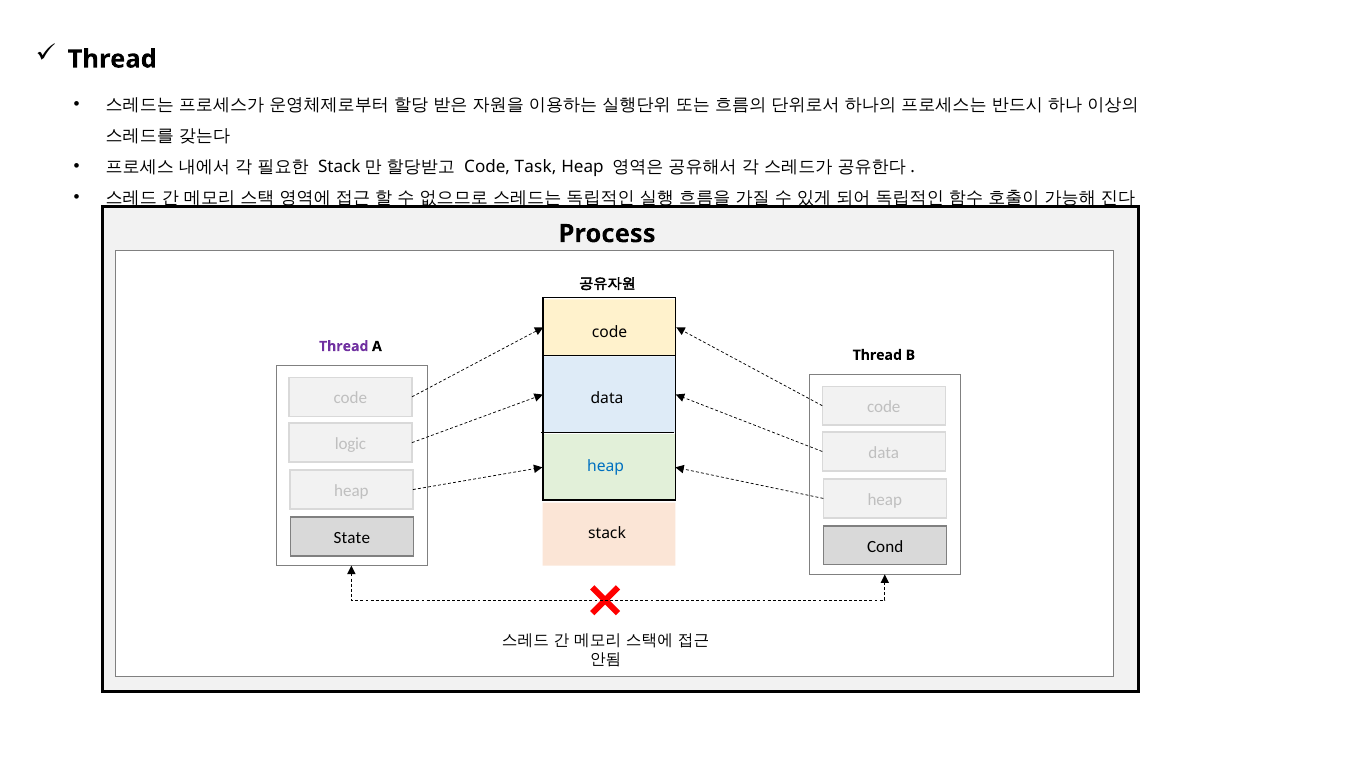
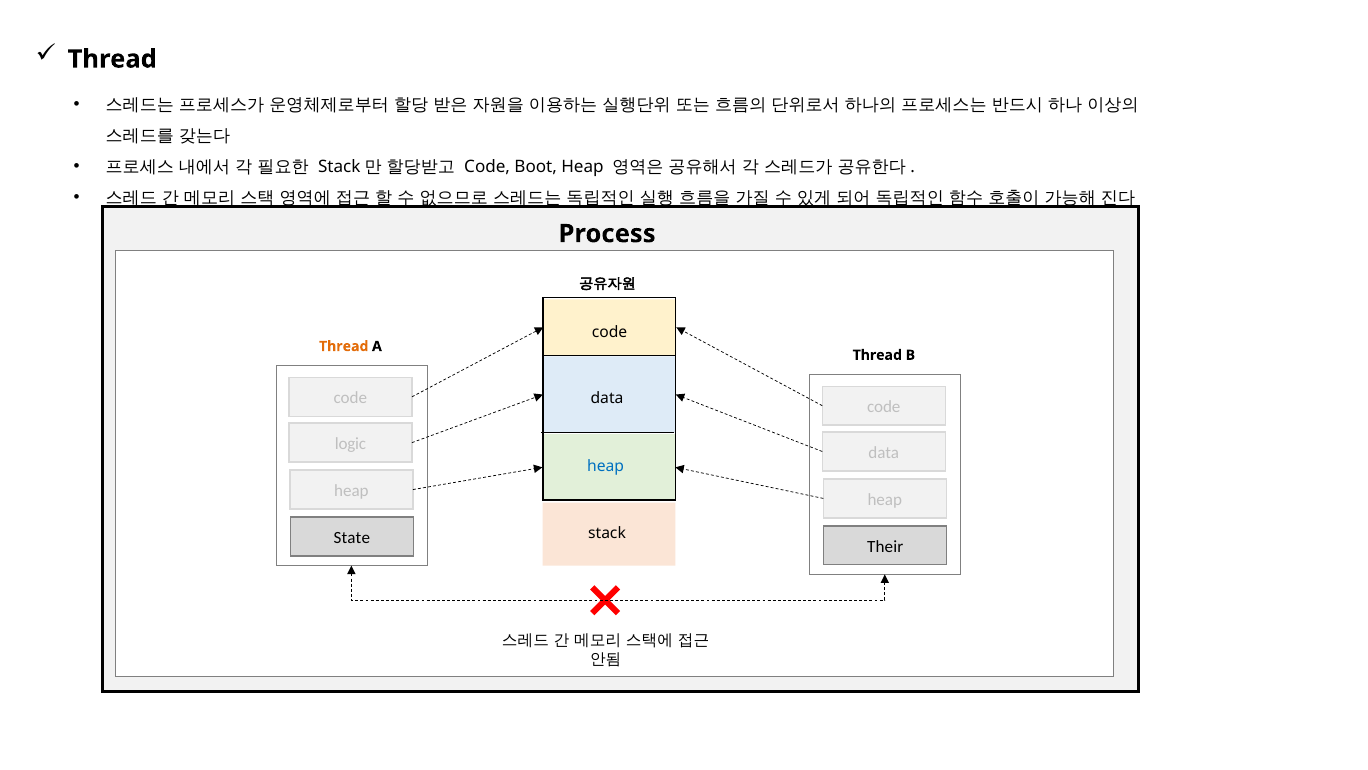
Task: Task -> Boot (536, 167)
Thread colour: purple -> orange (344, 346)
Cond: Cond -> Their (885, 546)
